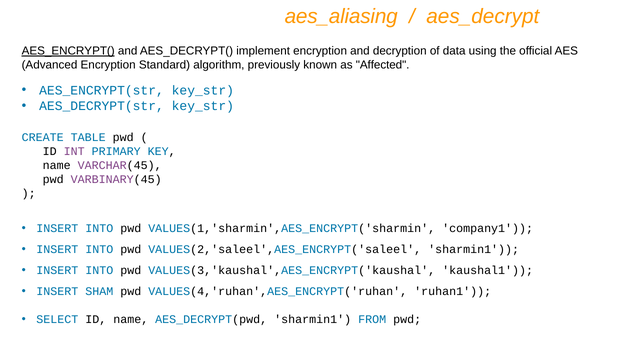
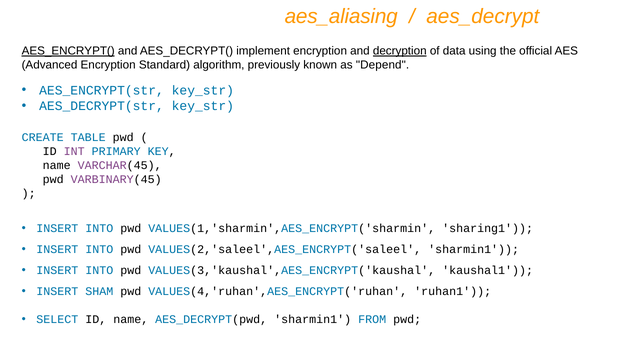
decryption underline: none -> present (400, 51)
Affected: Affected -> Depend (383, 65)
company1: company1 -> sharing1 (488, 228)
